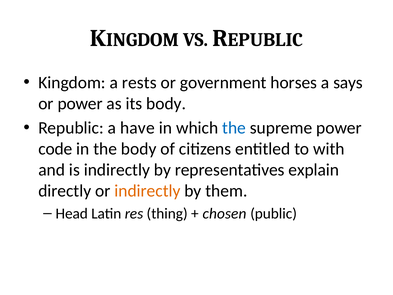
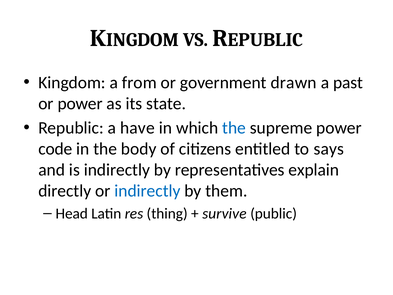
rests: rests -> from (139, 82)
horses: horses -> drawn (294, 82)
says: says -> past (348, 82)
its body: body -> state (166, 103)
with: with -> says (329, 149)
indirectly colour: orange -> blue (147, 191)
chosen: chosen -> survive (224, 213)
